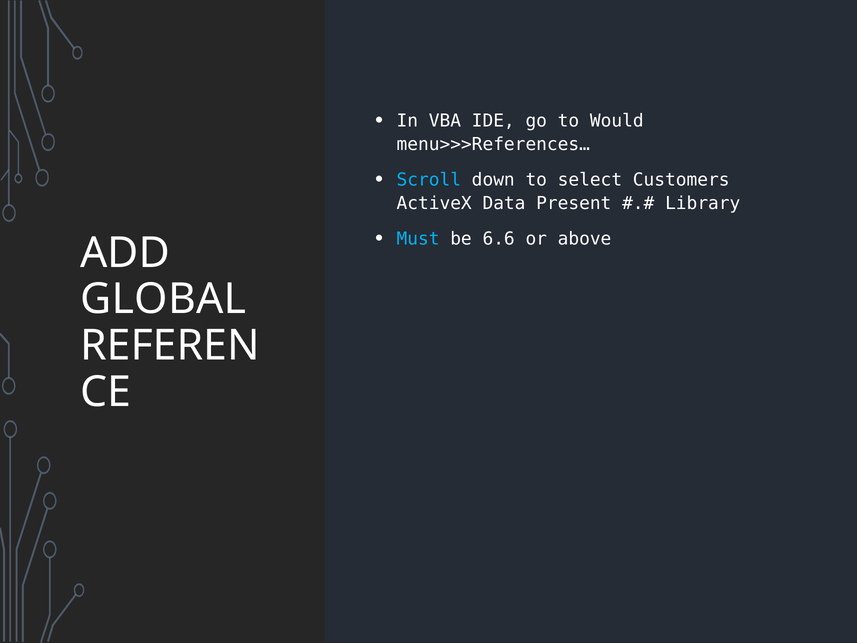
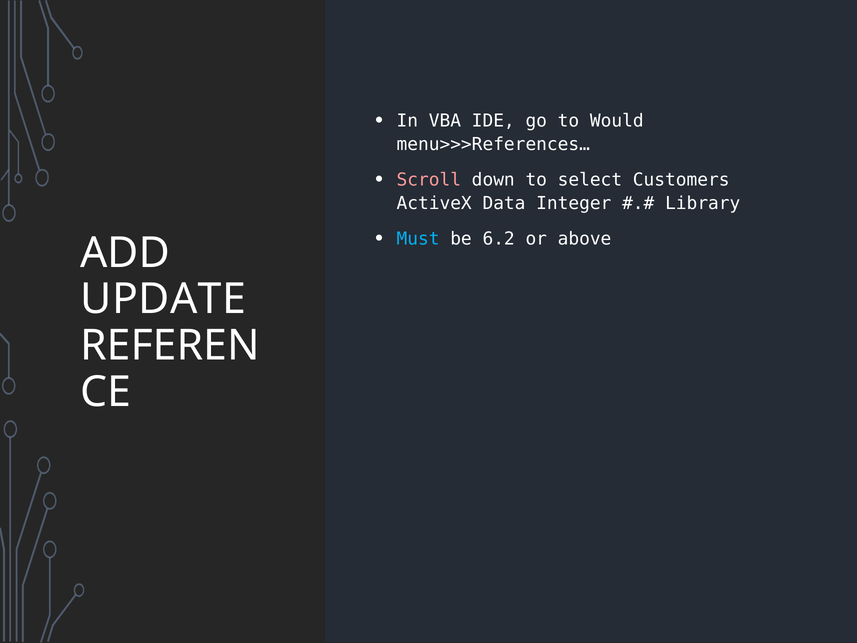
Scroll colour: light blue -> pink (429, 180)
Present: Present -> Integer (574, 203)
6.6: 6.6 -> 6.2 (499, 239)
GLOBAL: GLOBAL -> UPDATE (163, 299)
